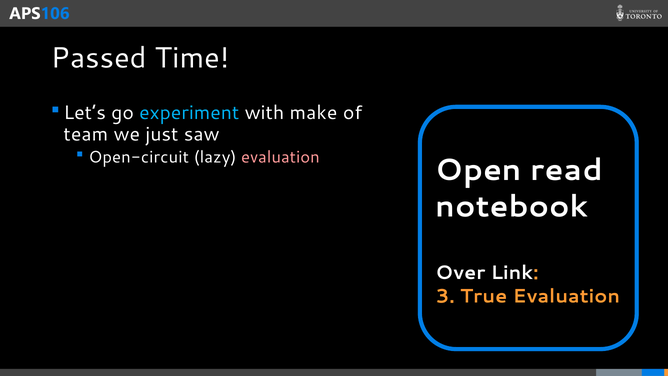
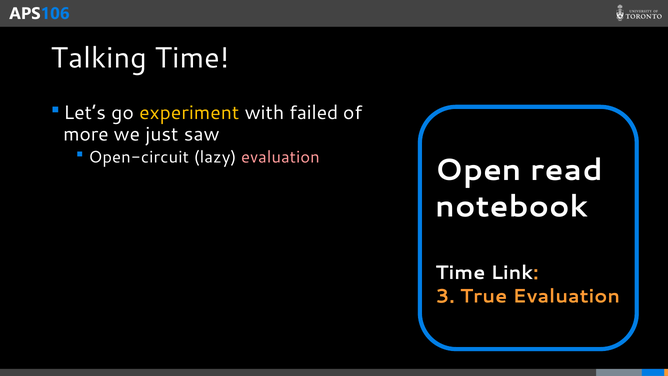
Passed: Passed -> Talking (99, 58)
experiment colour: light blue -> yellow (189, 113)
make: make -> failed (314, 113)
team: team -> more (86, 134)
Over: Over -> Time (460, 273)
